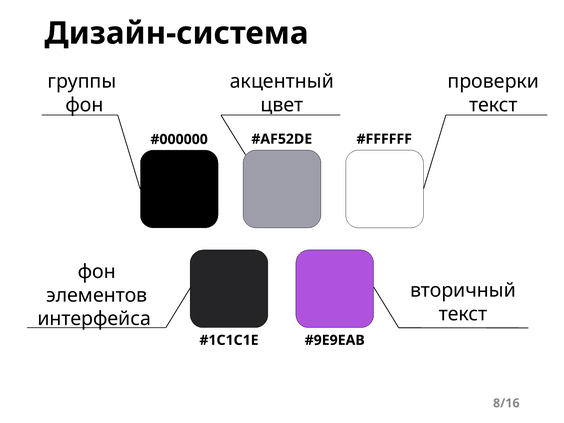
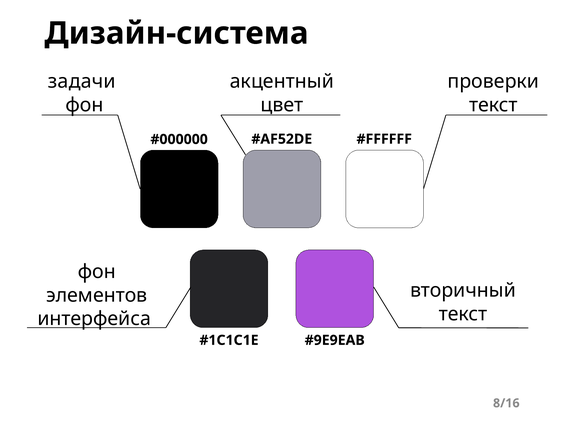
группы: группы -> задачи (82, 82)
